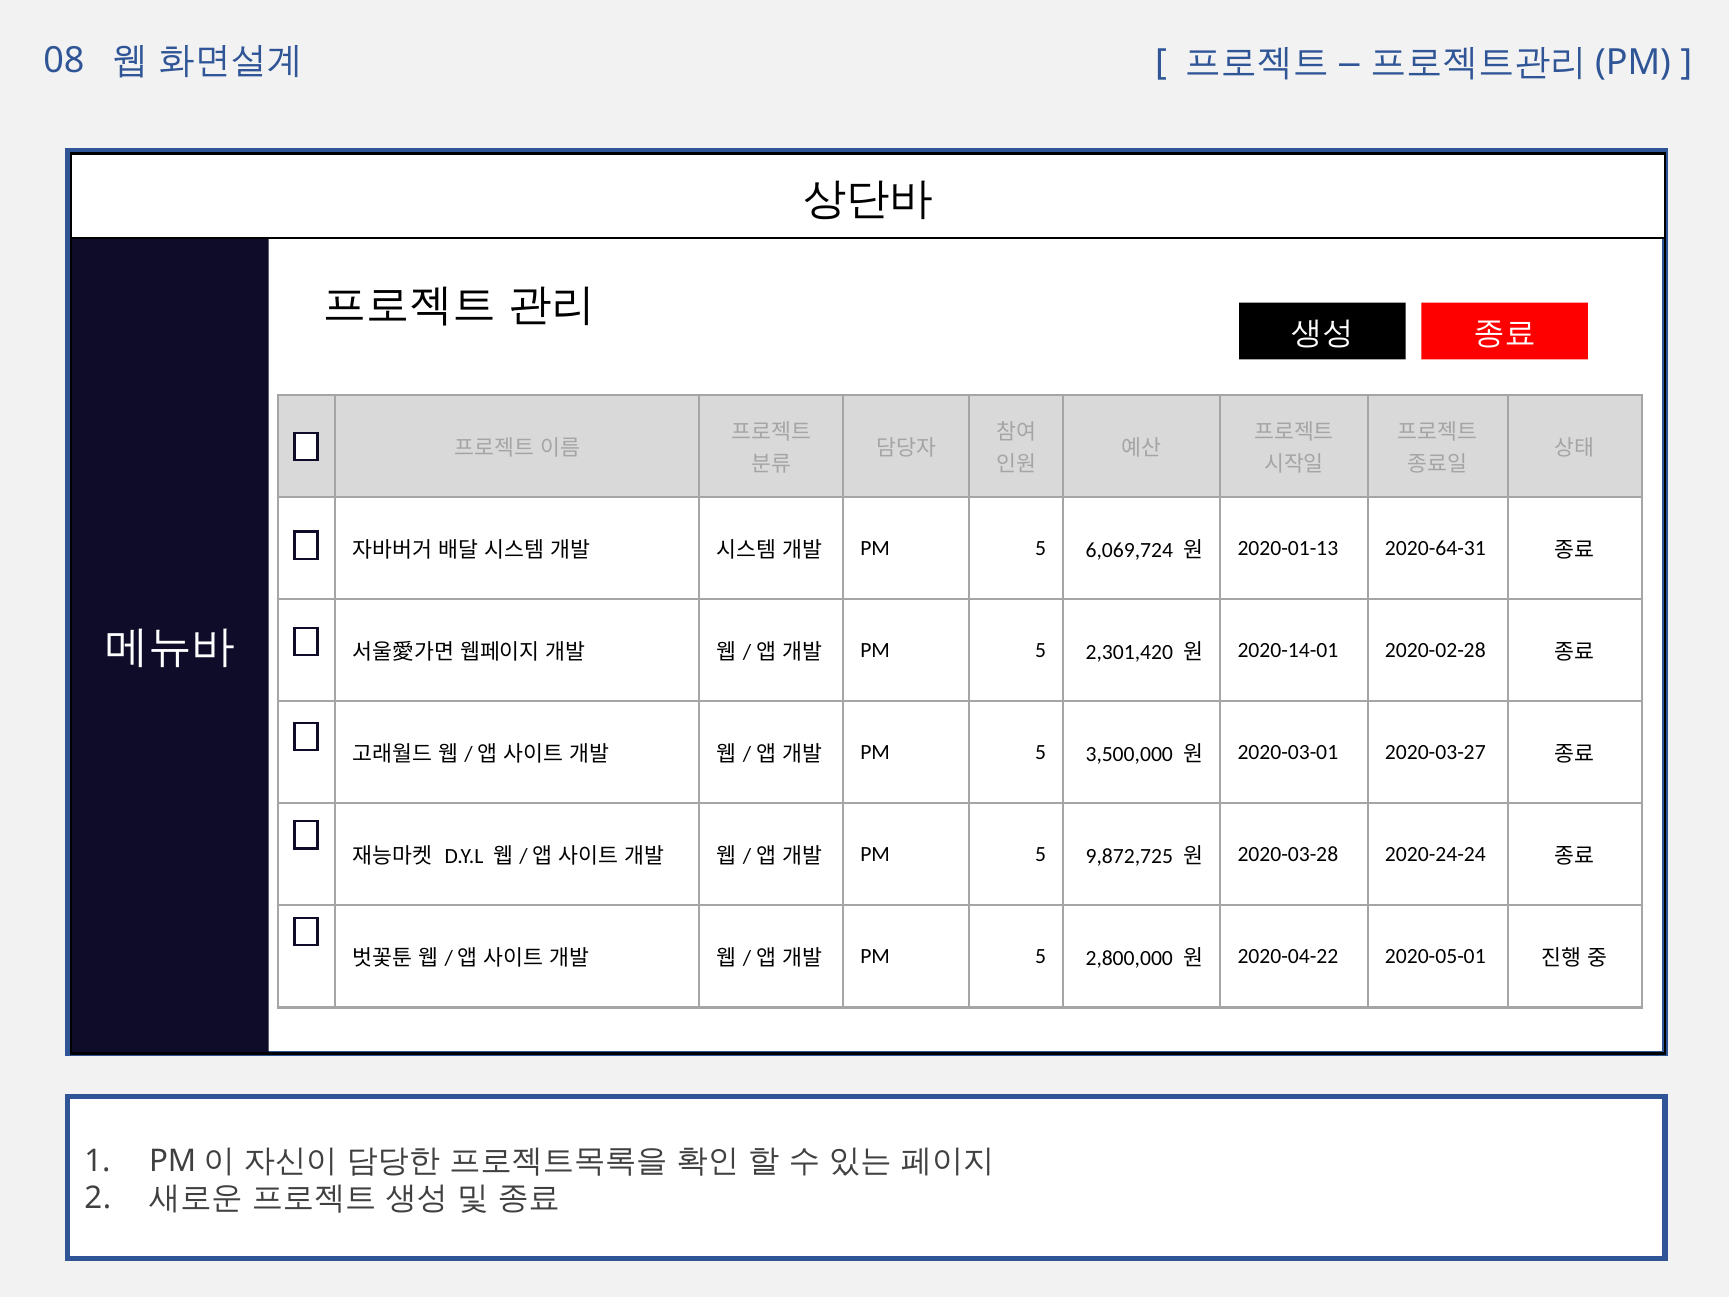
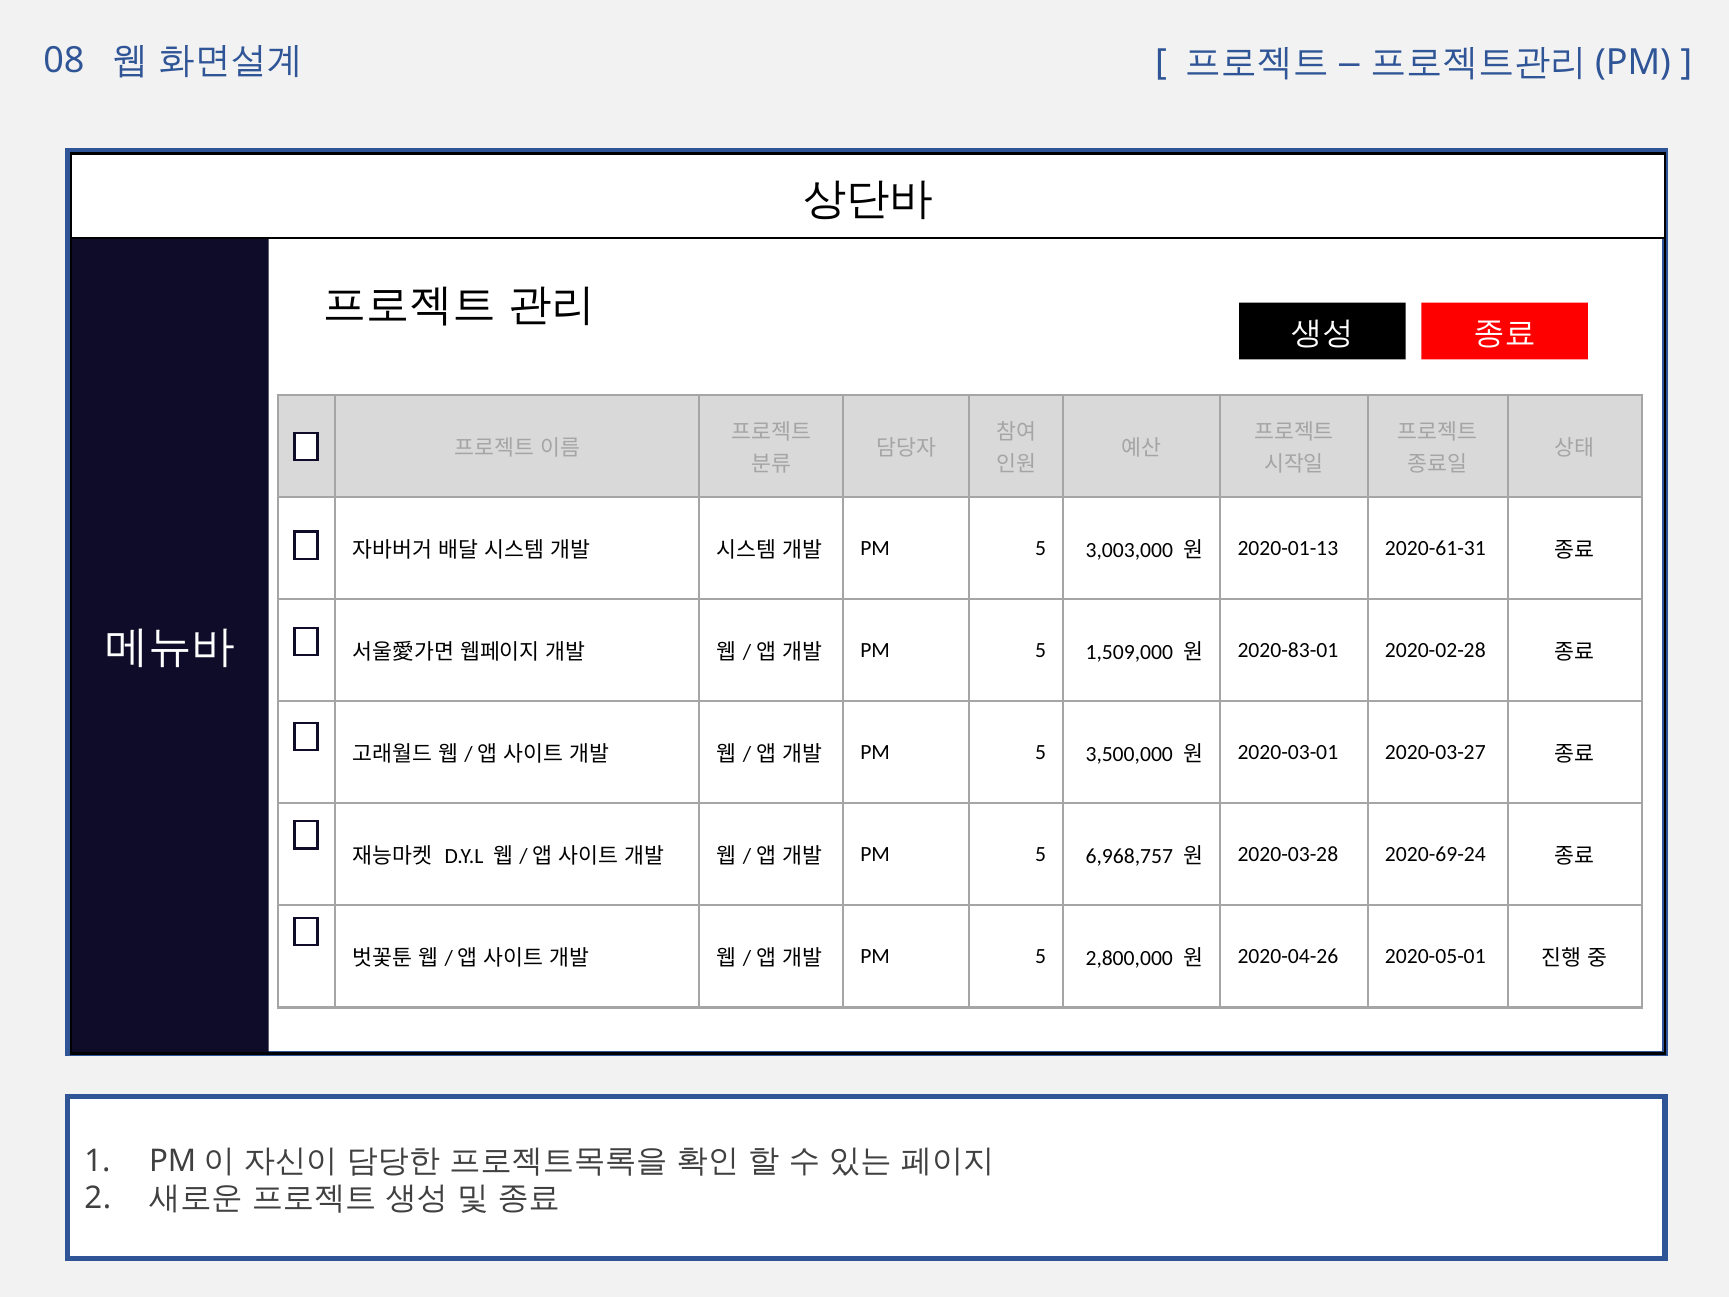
6,069,724: 6,069,724 -> 3,003,000 (1129, 550)
2020-64-31: 2020-64-31 -> 2020-61-31 (1435, 548)
2,301,420: 2,301,420 -> 1,509,000 (1129, 652)
2020-14-01: 2020-14-01 -> 2020-83-01 (1288, 650)
9,872,725: 9,872,725 -> 6,968,757 (1129, 856)
2020-24-24: 2020-24-24 -> 2020-69-24 (1435, 854)
2020-04-22: 2020-04-22 -> 2020-04-26 (1288, 956)
